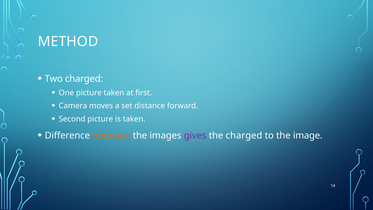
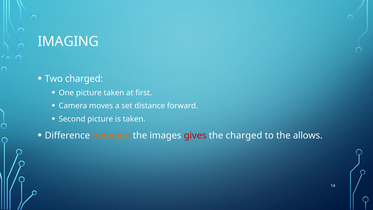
METHOD: METHOD -> IMAGING (68, 41)
gives colour: purple -> red (195, 135)
image: image -> allows (308, 135)
